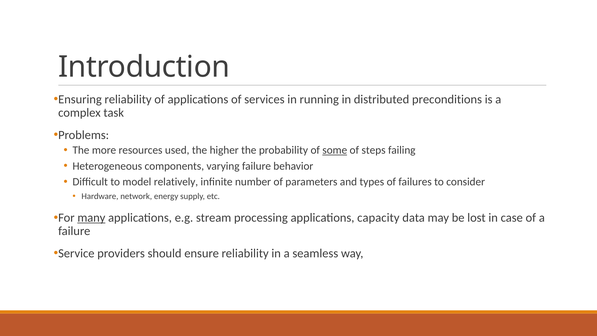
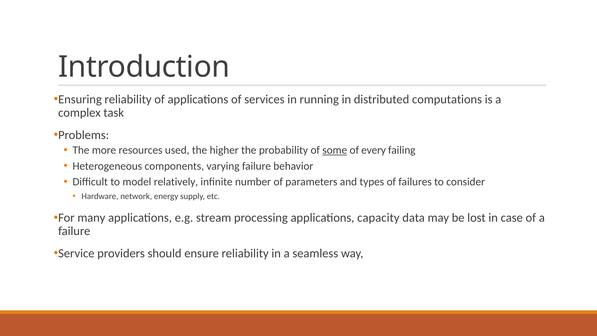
preconditions: preconditions -> computations (447, 99)
steps: steps -> every (374, 150)
many underline: present -> none (91, 218)
